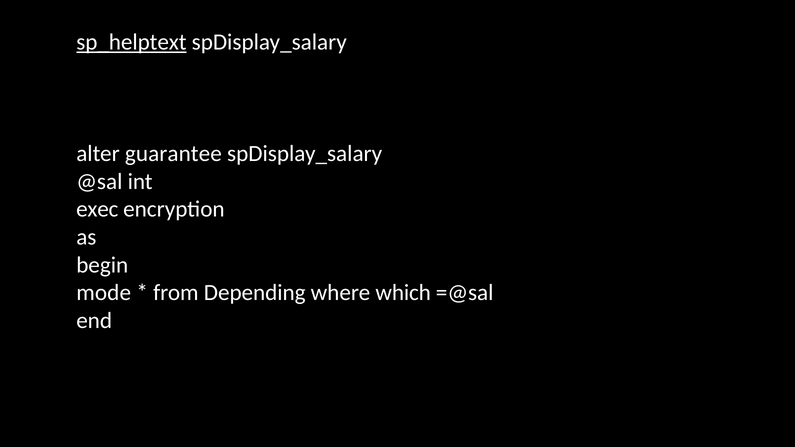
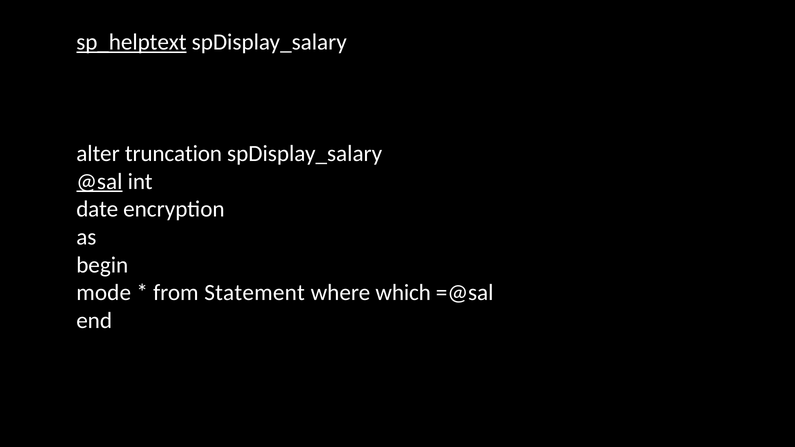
guarantee: guarantee -> truncation (173, 154)
@sal underline: none -> present (99, 182)
exec: exec -> date (97, 209)
Depending: Depending -> Statement (255, 293)
